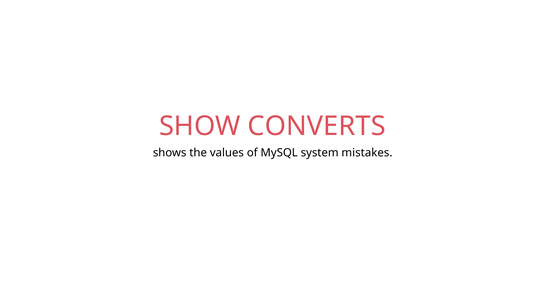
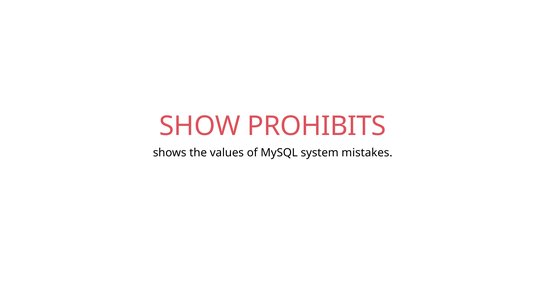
CONVERTS: CONVERTS -> PROHIBITS (317, 126)
